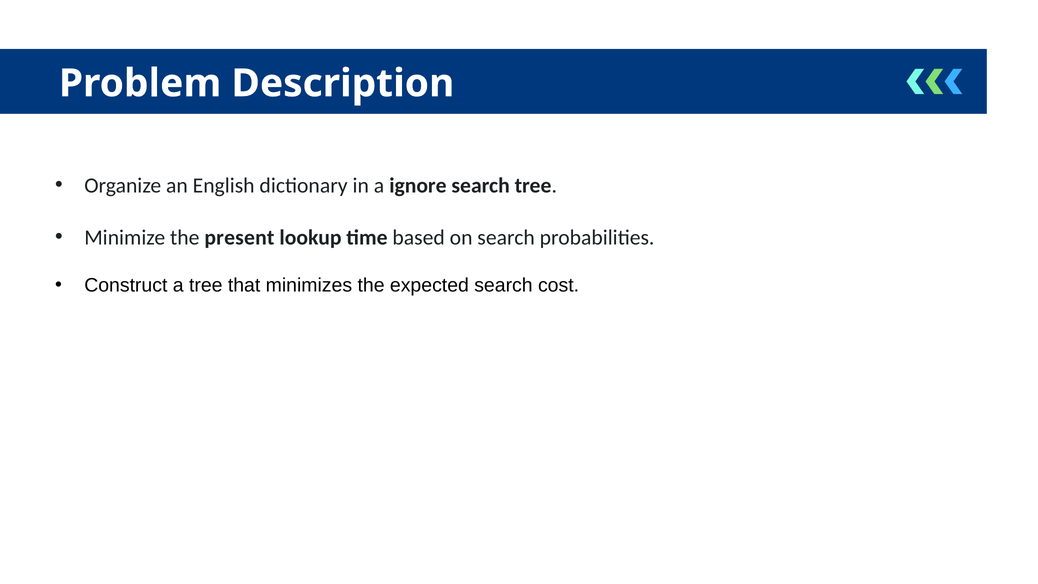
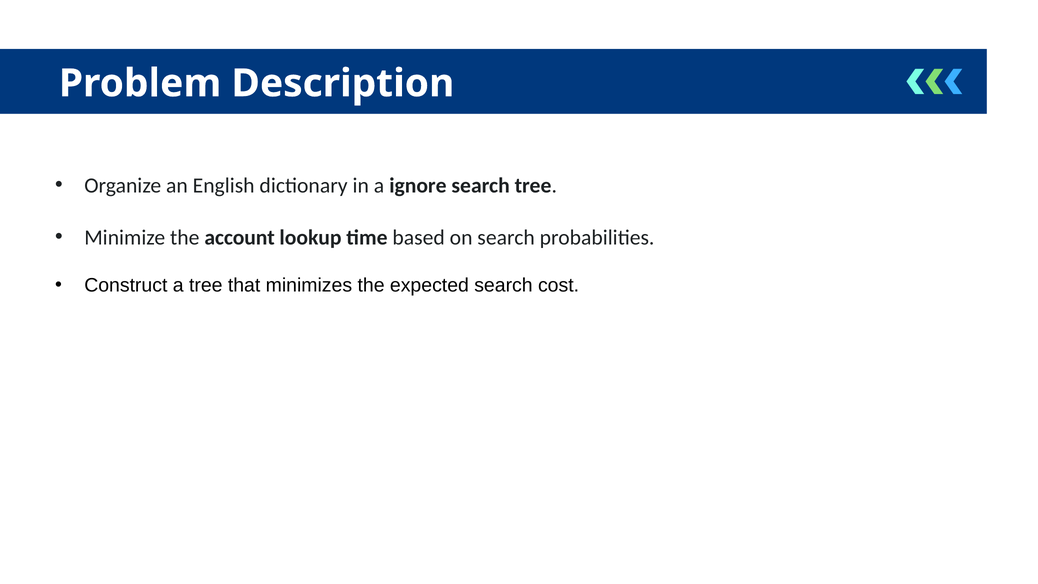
present: present -> account (240, 237)
